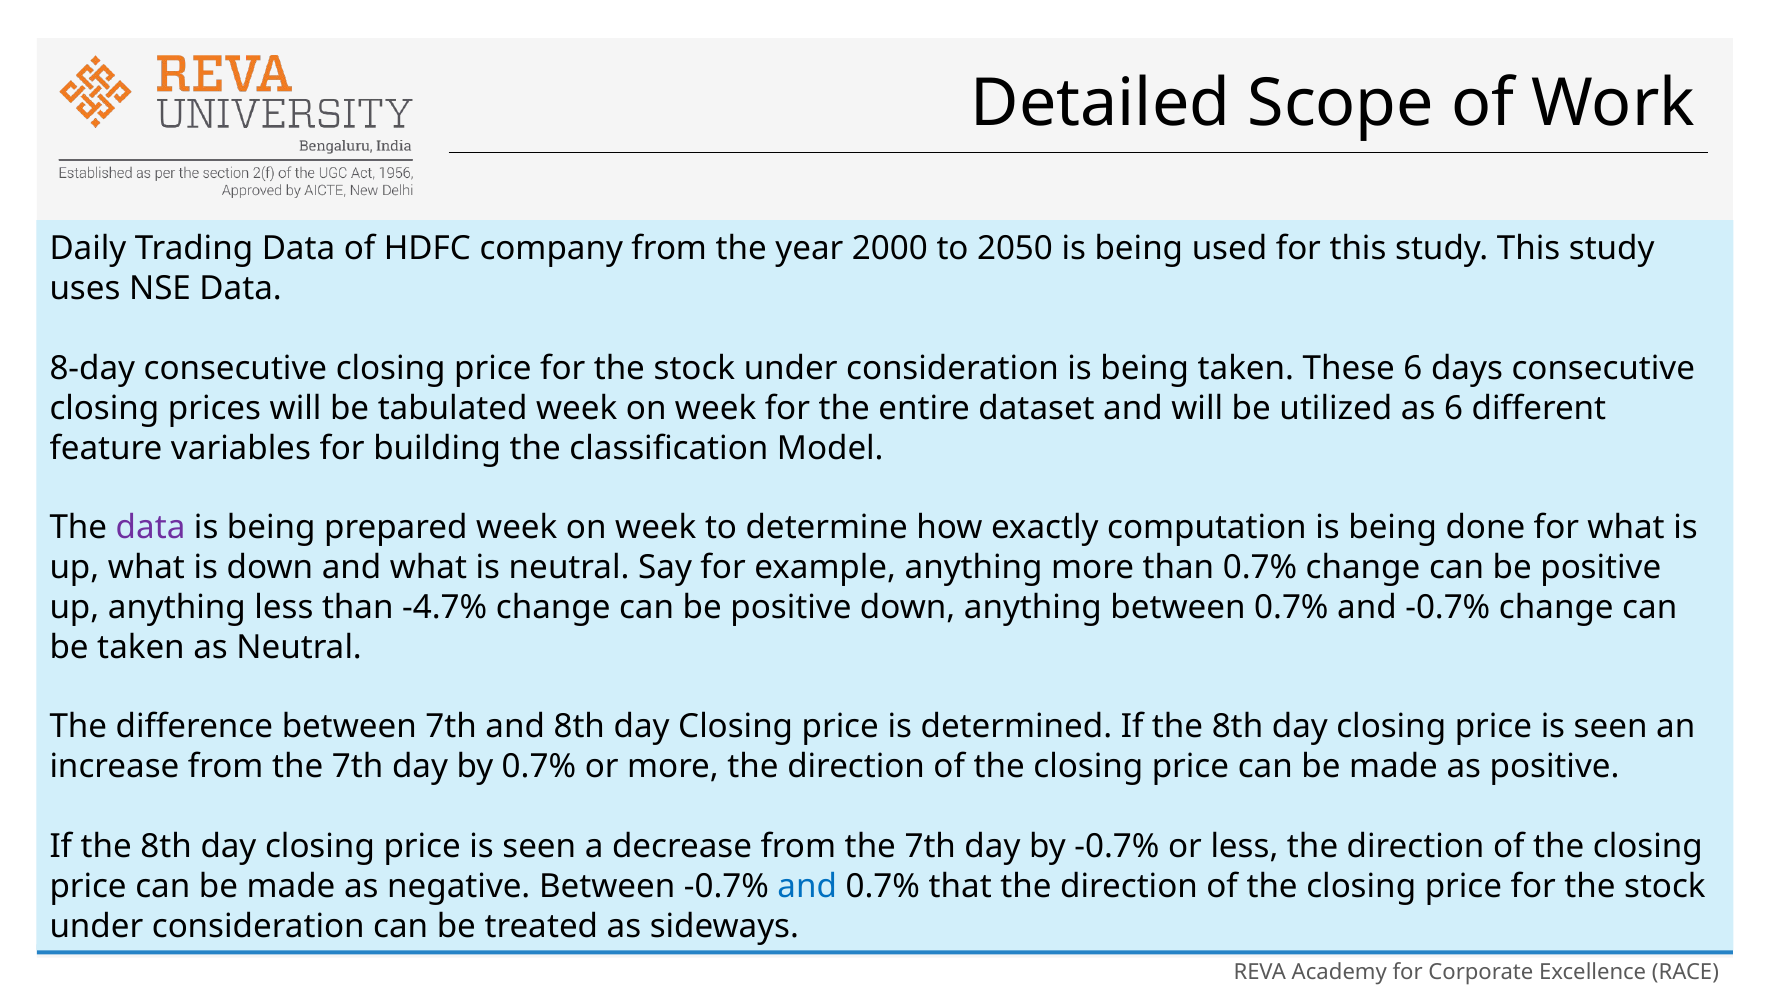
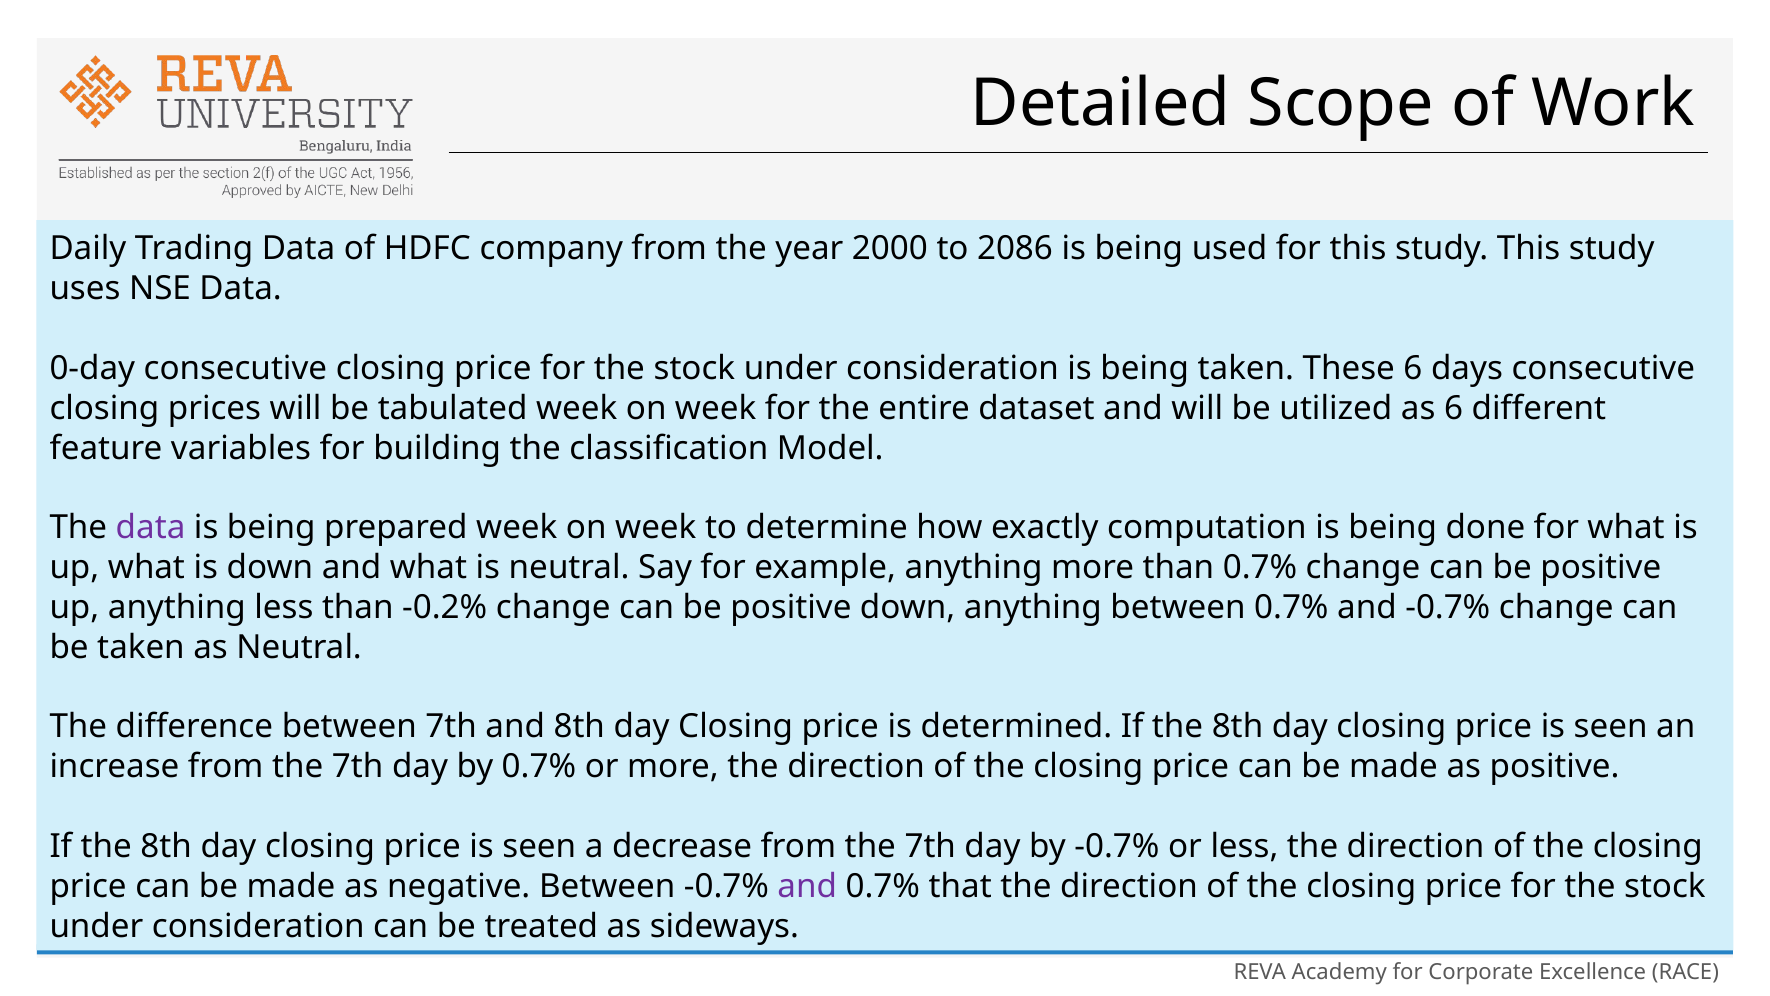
2050: 2050 -> 2086 (1015, 249)
8-day: 8-day -> 0-day (92, 368)
-4.7%: -4.7% -> -0.2% (445, 607)
and colour: blue -> purple (807, 886)
